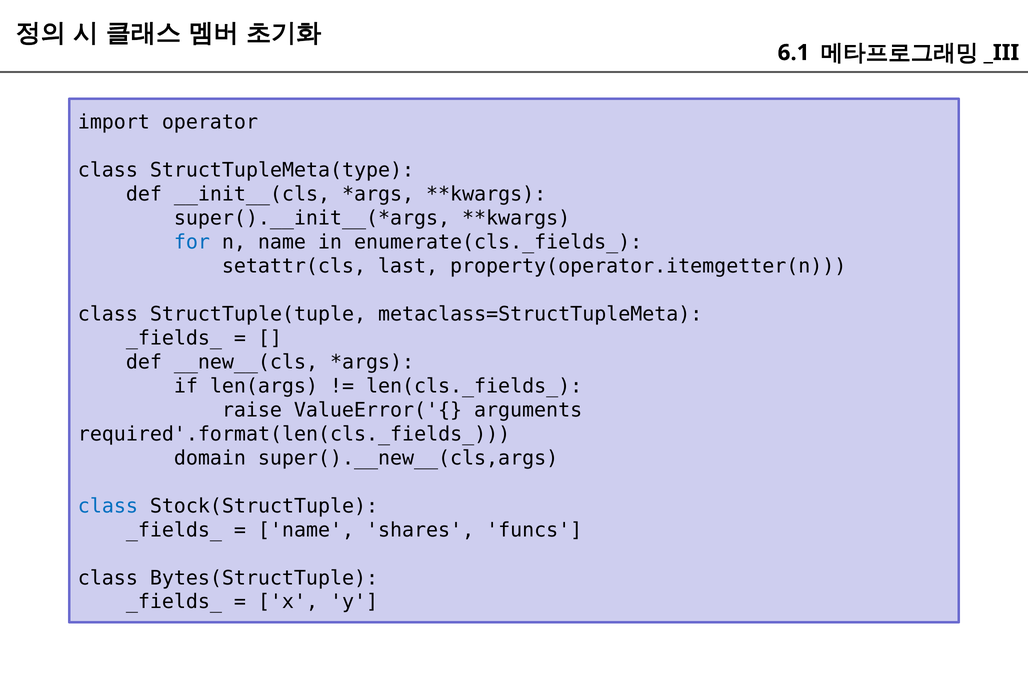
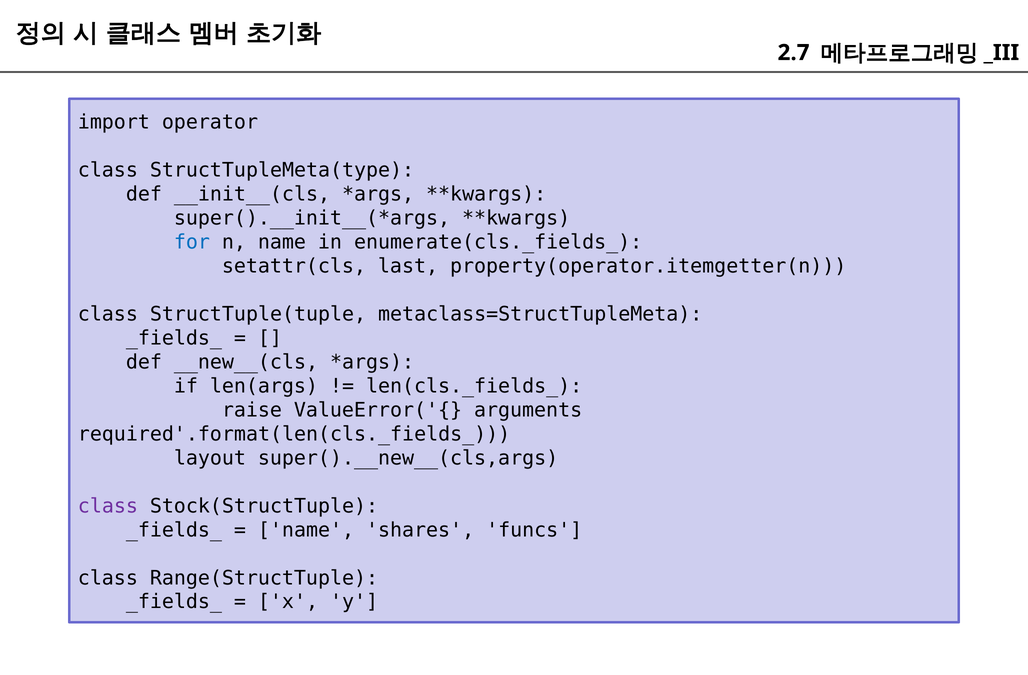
6.1: 6.1 -> 2.7 (794, 53)
domain: domain -> layout (210, 458)
class colour: blue -> purple (108, 506)
Bytes(StructTuple: Bytes(StructTuple -> Range(StructTuple (264, 578)
